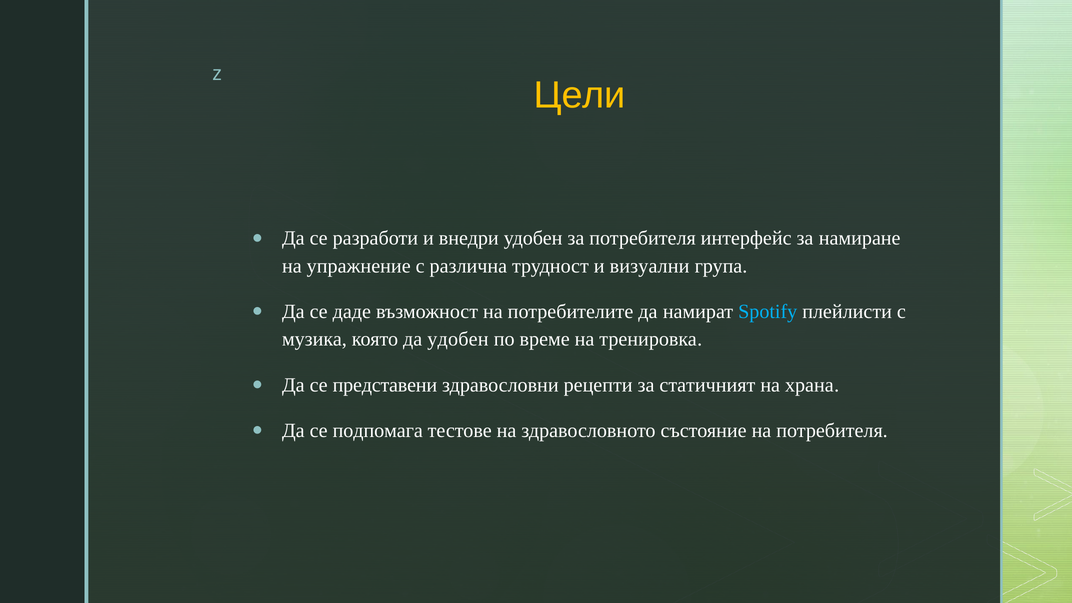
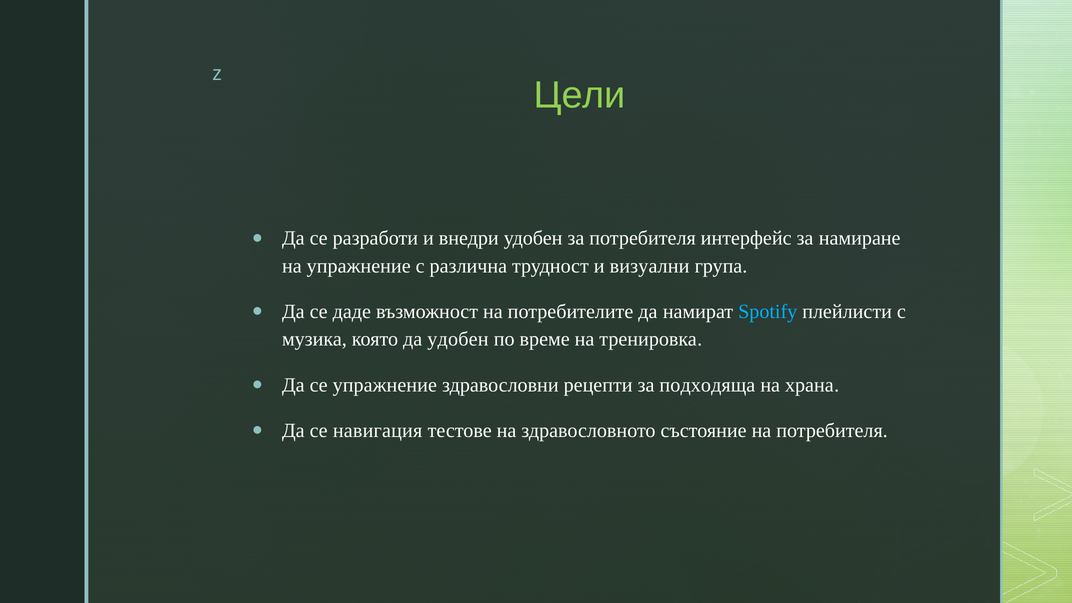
Цели colour: yellow -> light green (580, 95)
се представени: представени -> упражнение (385, 385)
статичният: статичният -> подходяща (707, 385)
подпомага: подпомага -> навигация (378, 430)
